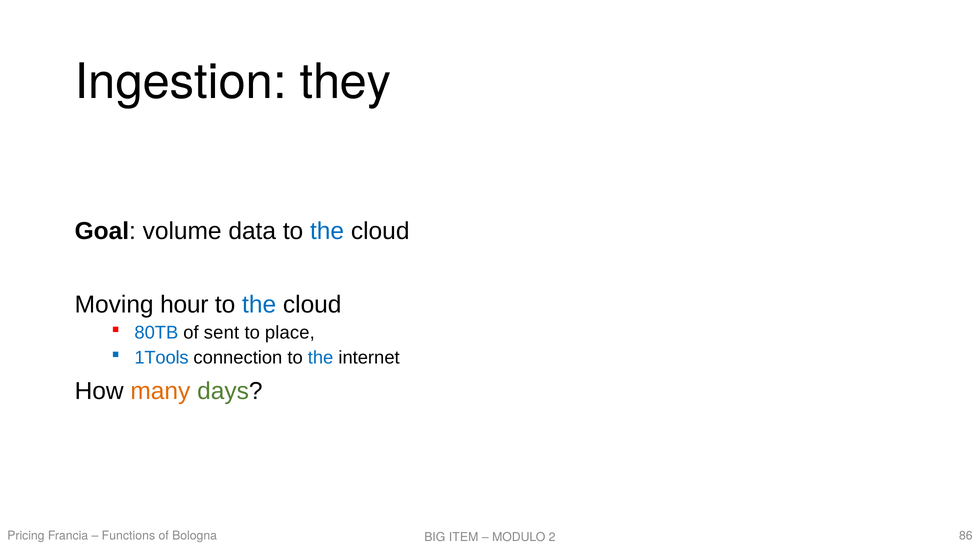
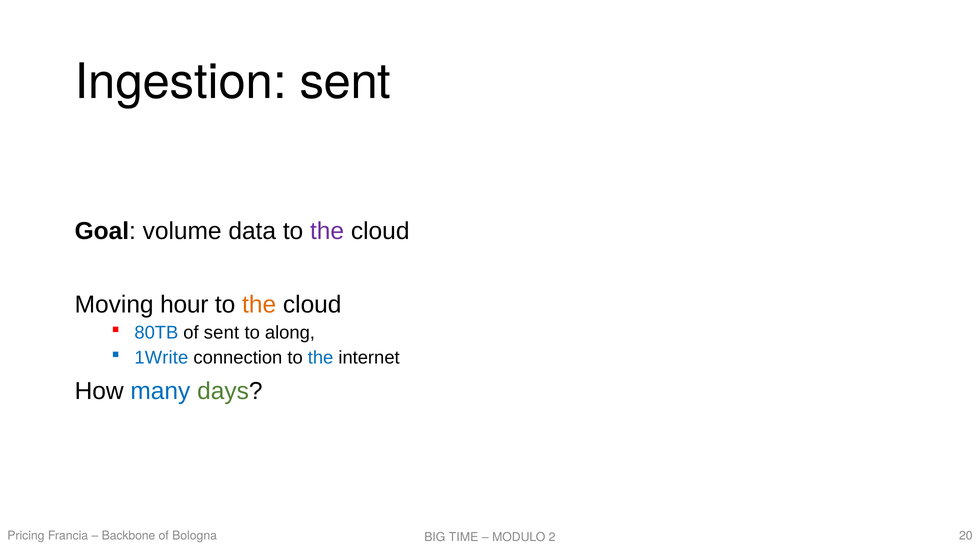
Ingestion they: they -> sent (346, 82)
the colour: blue -> purple (327, 231)
the colour: blue -> orange (259, 305)
place: place -> along (290, 333)
1Tools: 1Tools -> 1Write (161, 358)
many colour: orange -> blue (160, 391)
Functions: Functions -> Backbone (129, 536)
86: 86 -> 20 (966, 536)
ITEM: ITEM -> TIME (464, 537)
